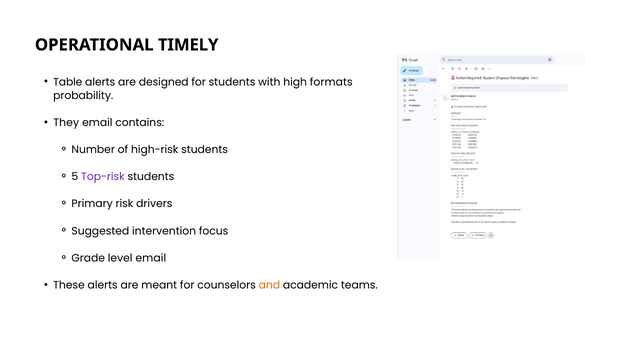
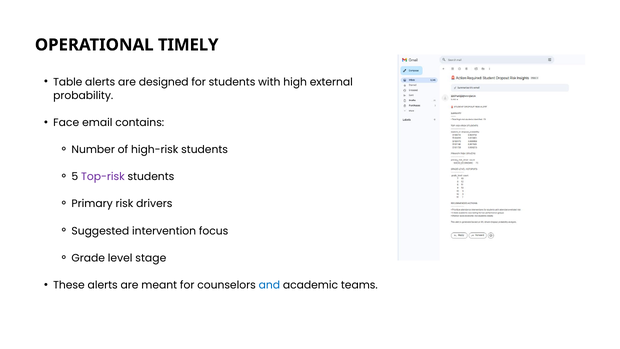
formats: formats -> external (331, 82)
They: They -> Face (66, 123)
level email: email -> stage (151, 258)
and colour: orange -> blue (269, 285)
